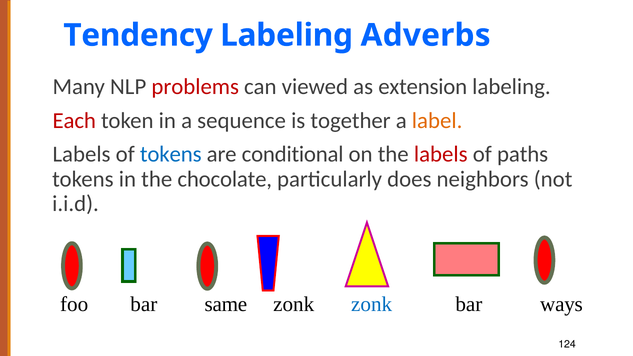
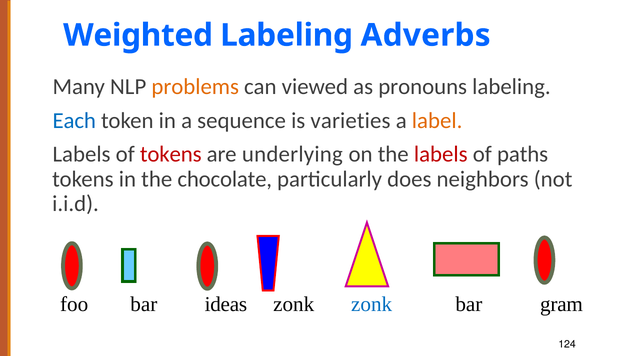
Tendency: Tendency -> Weighted (138, 35)
problems colour: red -> orange (195, 87)
extension: extension -> pronouns (423, 87)
Each colour: red -> blue (74, 121)
together: together -> varieties (350, 121)
tokens colour: blue -> red (171, 154)
conditional: conditional -> underlying (292, 154)
same: same -> ideas (226, 304)
ways: ways -> gram (561, 304)
